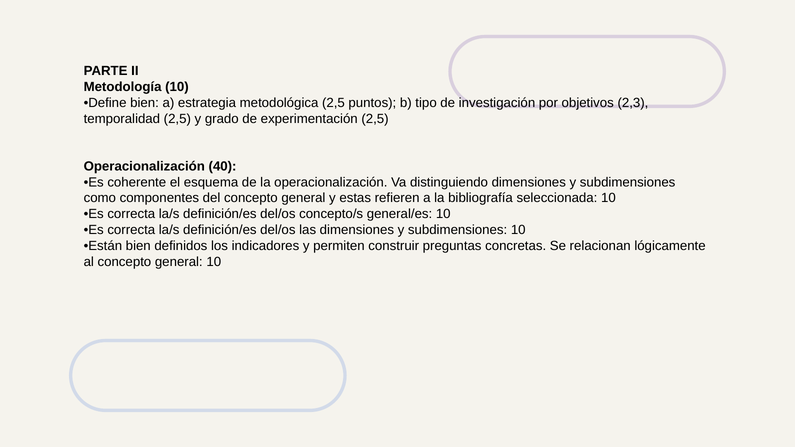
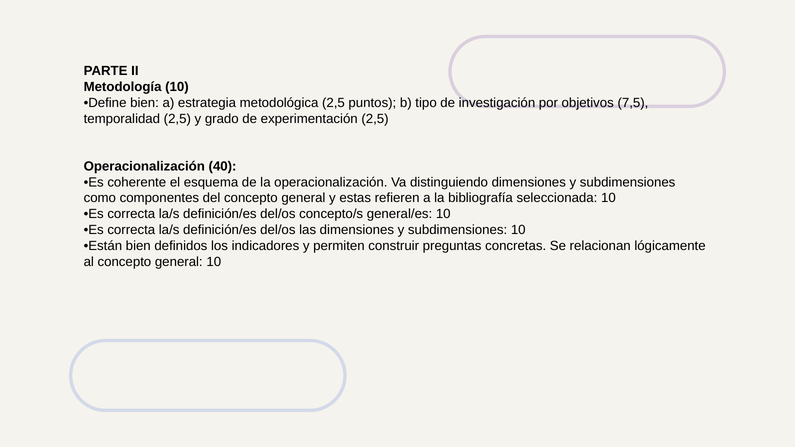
2,3: 2,3 -> 7,5 (633, 103)
